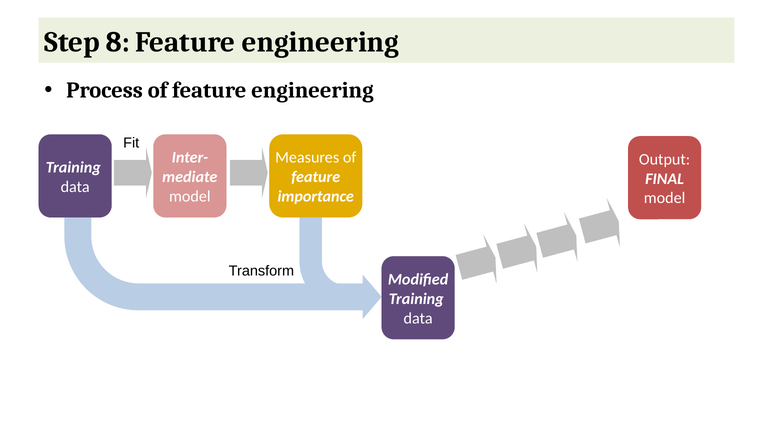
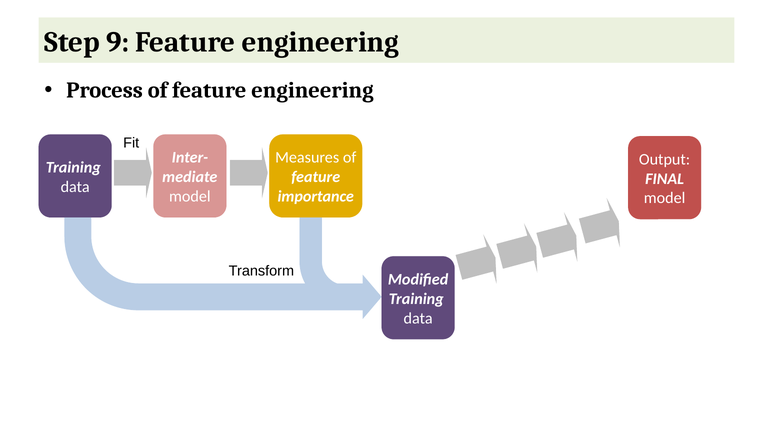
8: 8 -> 9 (118, 42)
